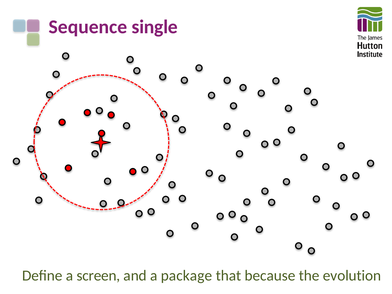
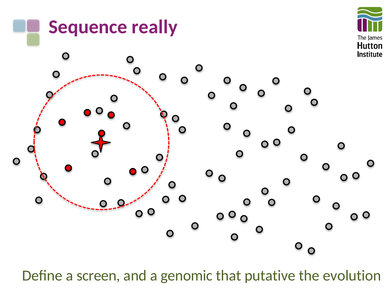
single: single -> really (155, 27)
package: package -> genomic (187, 276)
because: because -> putative (270, 276)
